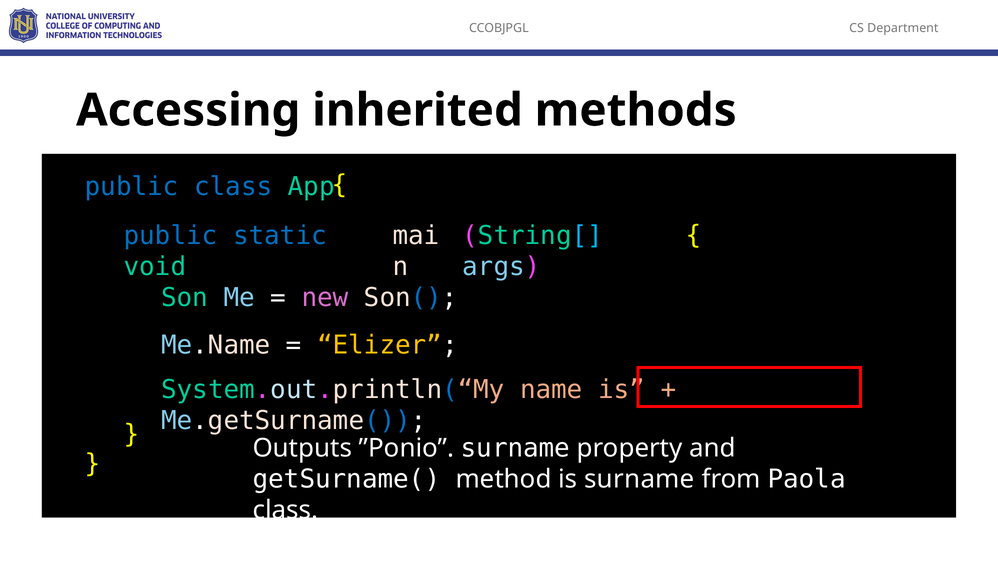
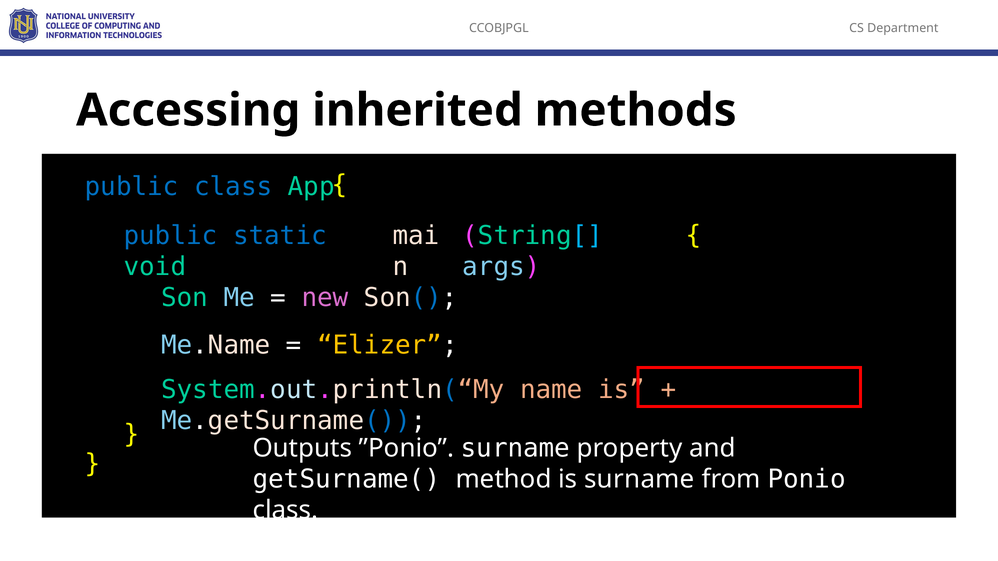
Paola: Paola -> Ponio (807, 479)
